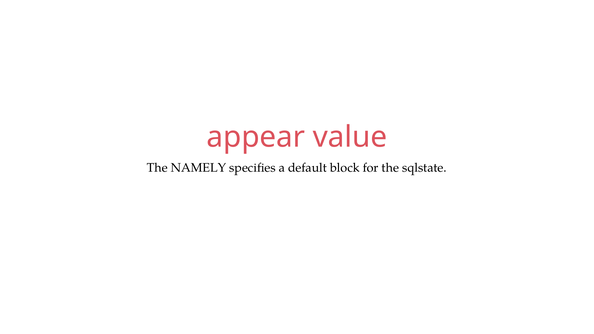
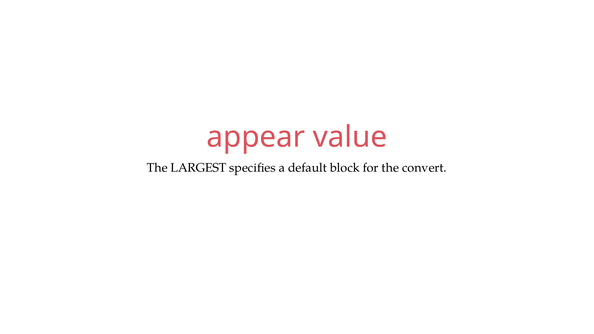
NAMELY: NAMELY -> LARGEST (199, 168)
sqlstate: sqlstate -> convert (424, 168)
